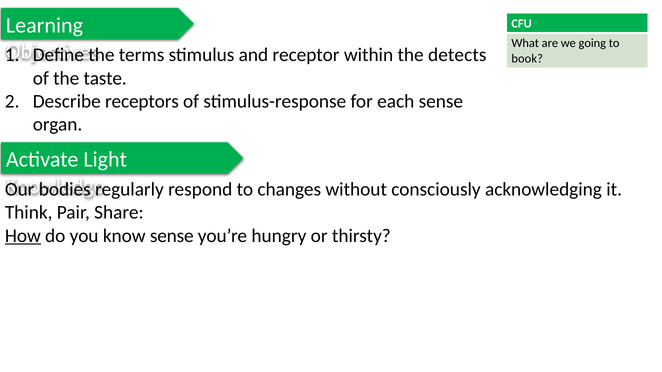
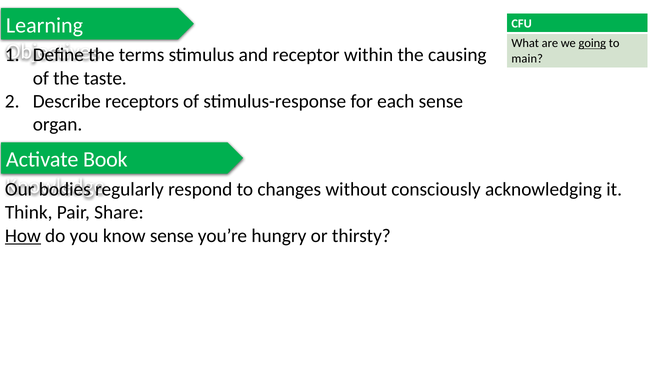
going underline: none -> present (592, 43)
detects: detects -> causing (457, 55)
book: book -> main (527, 59)
Light: Light -> Book (105, 160)
